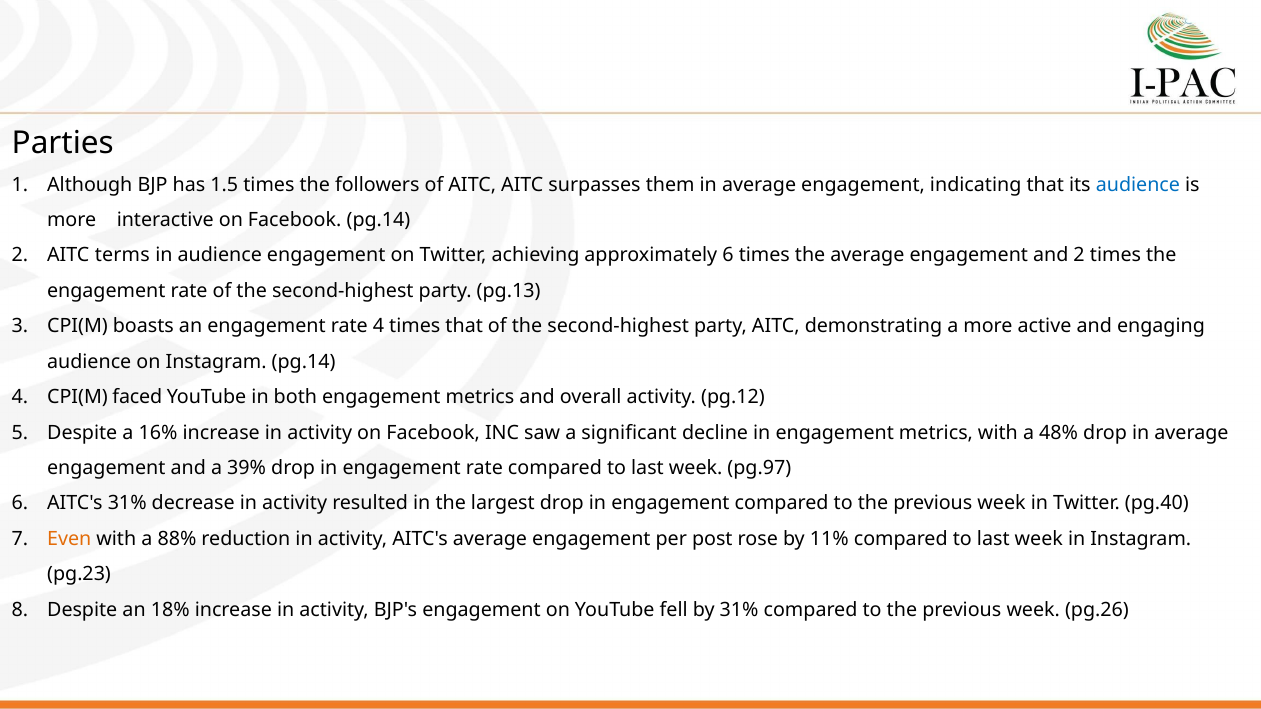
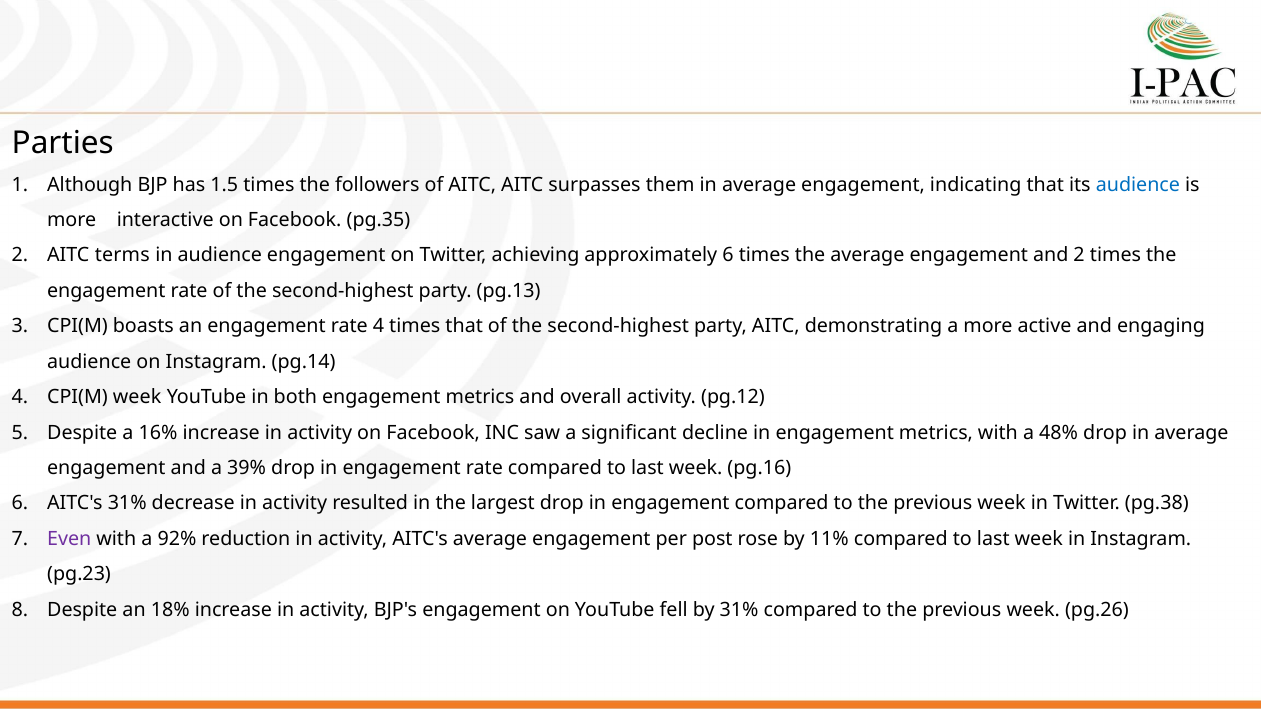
Facebook pg.14: pg.14 -> pg.35 (379, 220)
CPI(M faced: faced -> week (137, 397)
pg.97: pg.97 -> pg.16 (759, 468)
pg.40: pg.40 -> pg.38 (1157, 504)
Even colour: orange -> purple (69, 539)
88%: 88% -> 92% (177, 539)
